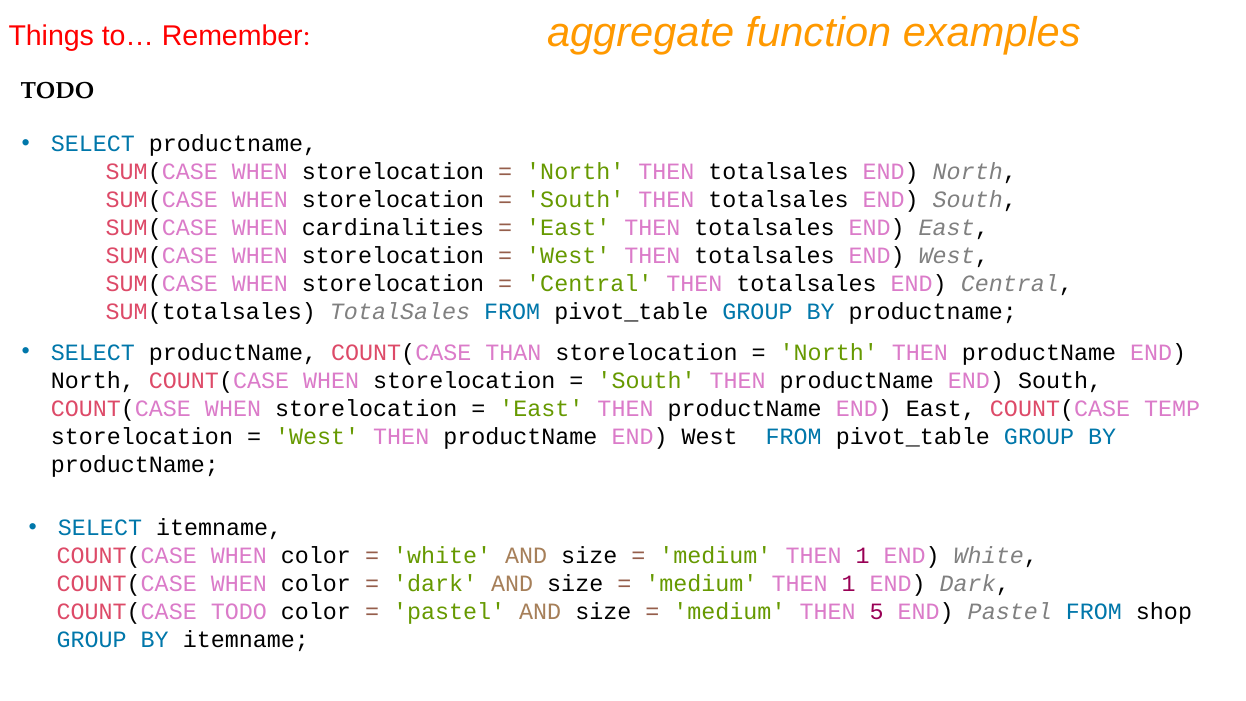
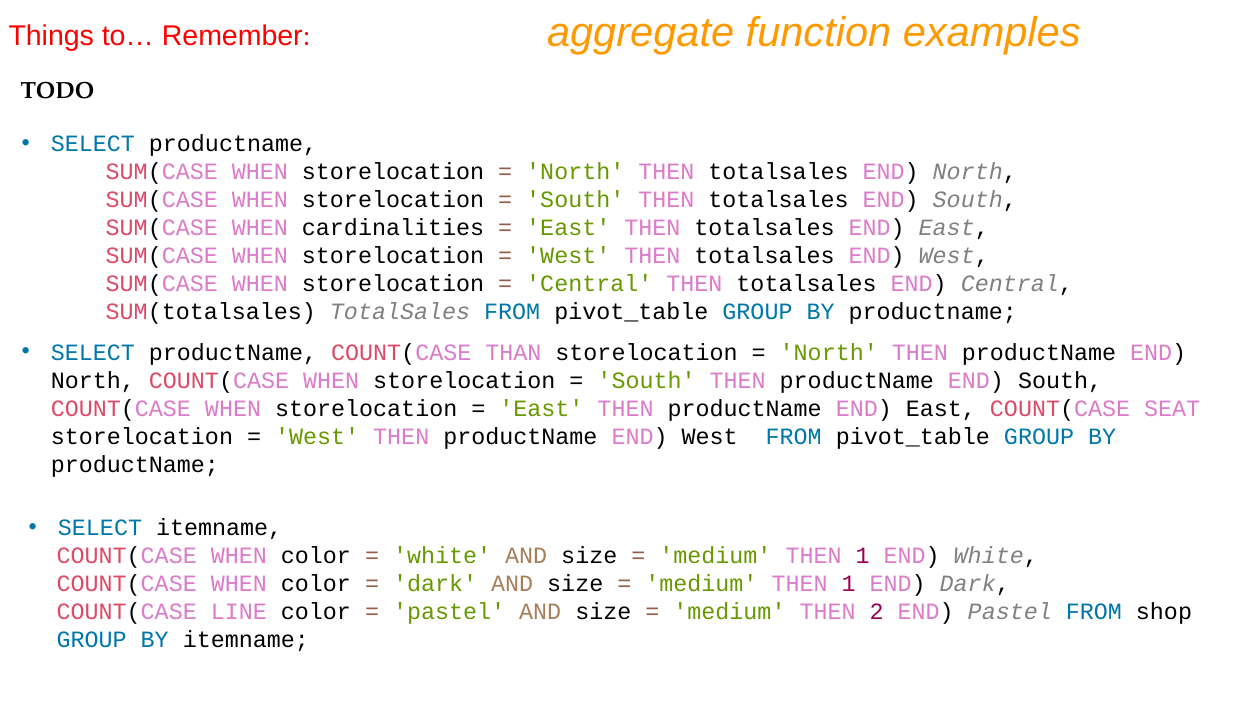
TEMP: TEMP -> SEAT (1172, 408)
COUNT(CASE TODO: TODO -> LINE (239, 612)
5: 5 -> 2 (877, 612)
